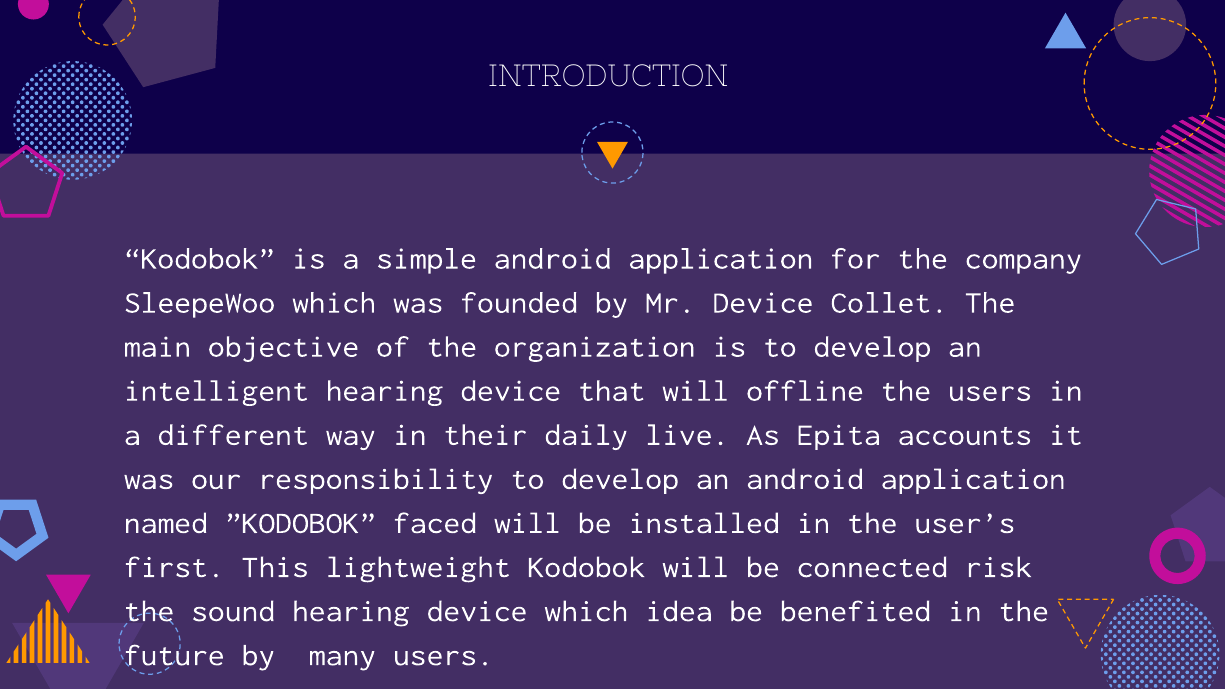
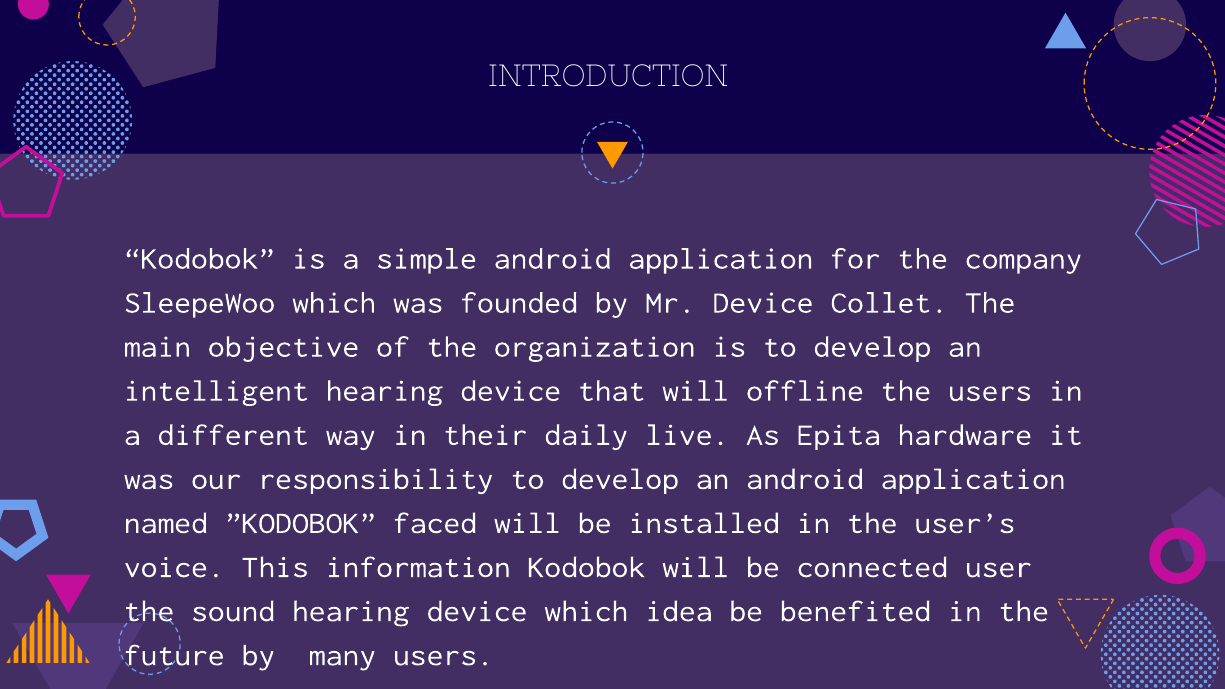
accounts: accounts -> hardware (965, 435)
first: first -> voice (174, 567)
lightweight: lightweight -> information (418, 567)
risk: risk -> user (999, 567)
